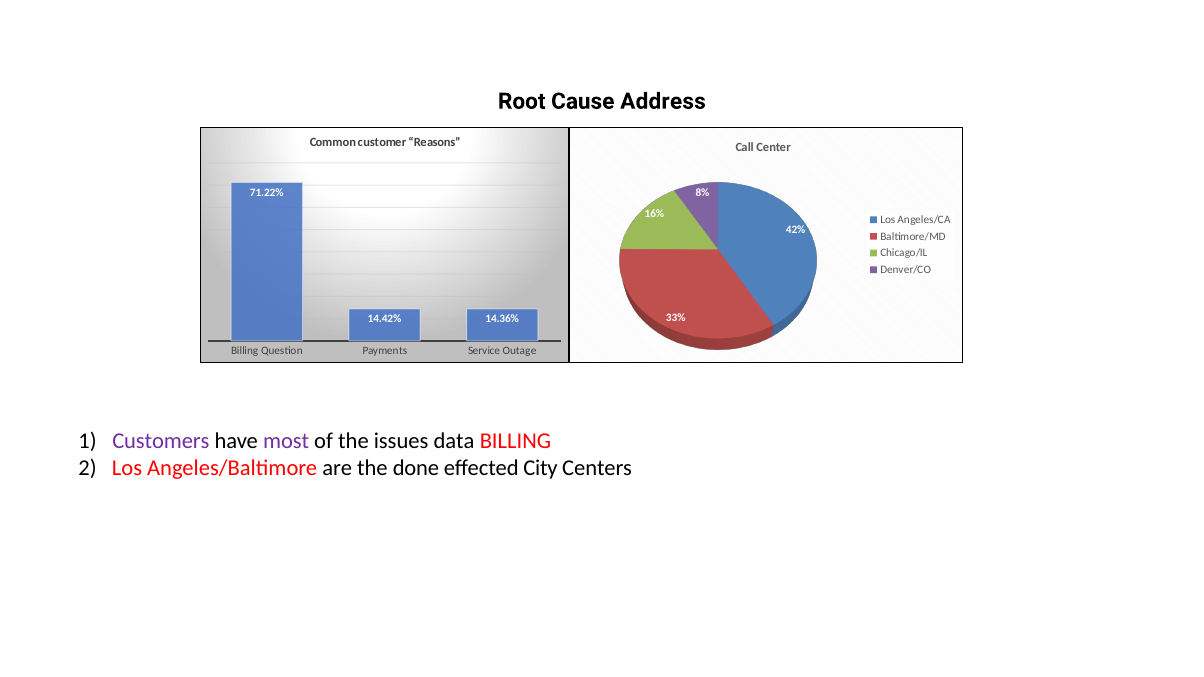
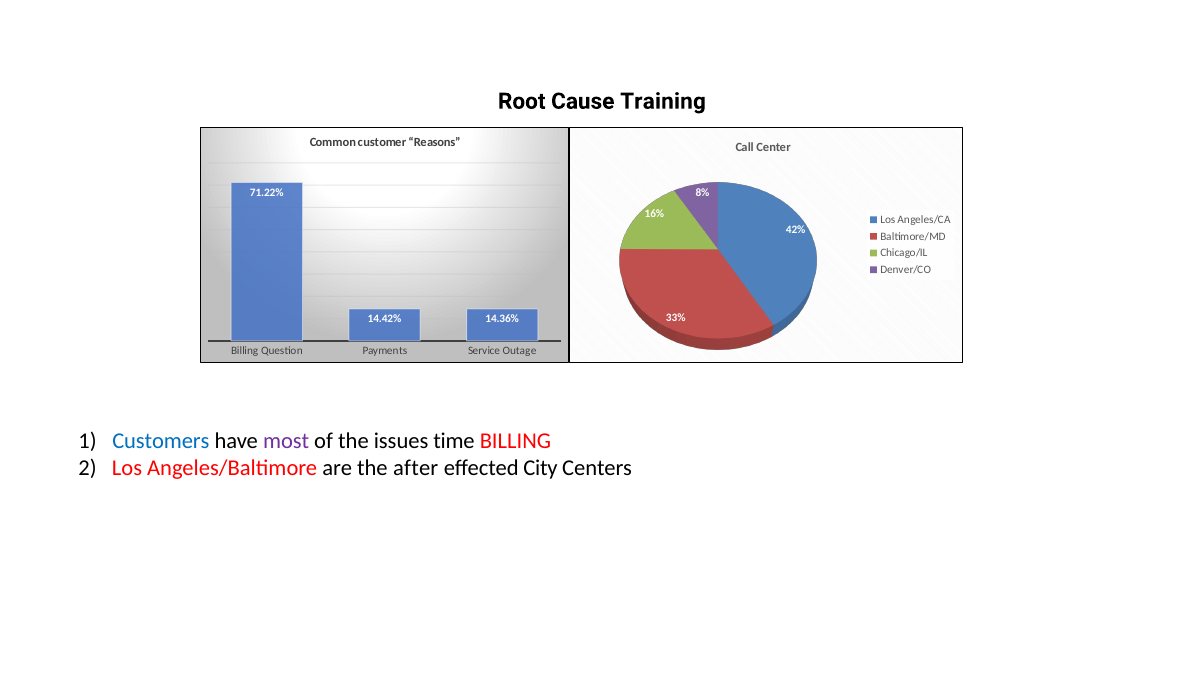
Address: Address -> Training (663, 101)
Customers colour: purple -> blue (161, 441)
data: data -> time (454, 441)
done: done -> after (416, 468)
